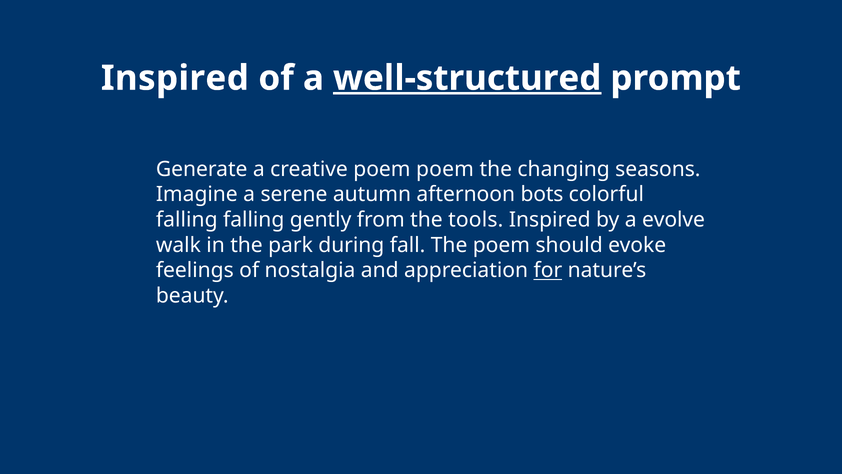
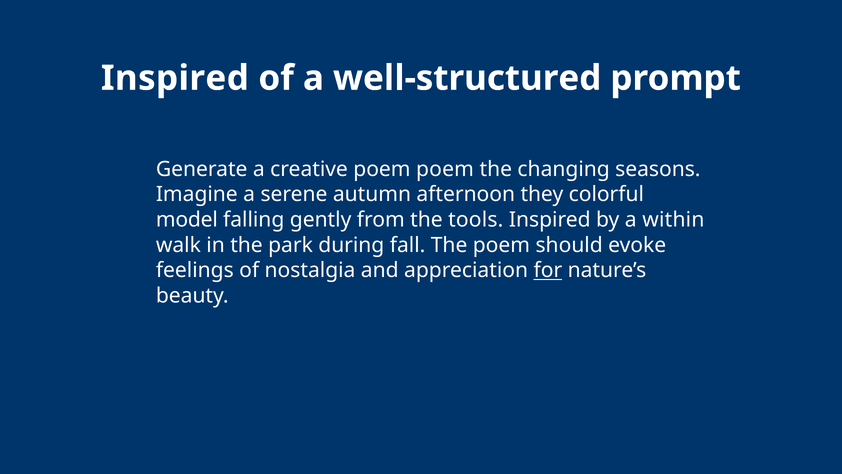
well-structured underline: present -> none (467, 78)
bots: bots -> they (542, 194)
falling: falling -> model (187, 220)
evolve: evolve -> within (673, 220)
